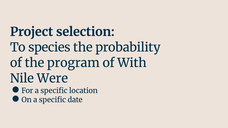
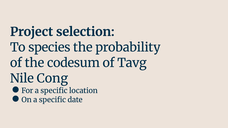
program: program -> codesum (73, 63)
With: With -> Tavg (132, 63)
Were: Were -> Cong (52, 79)
